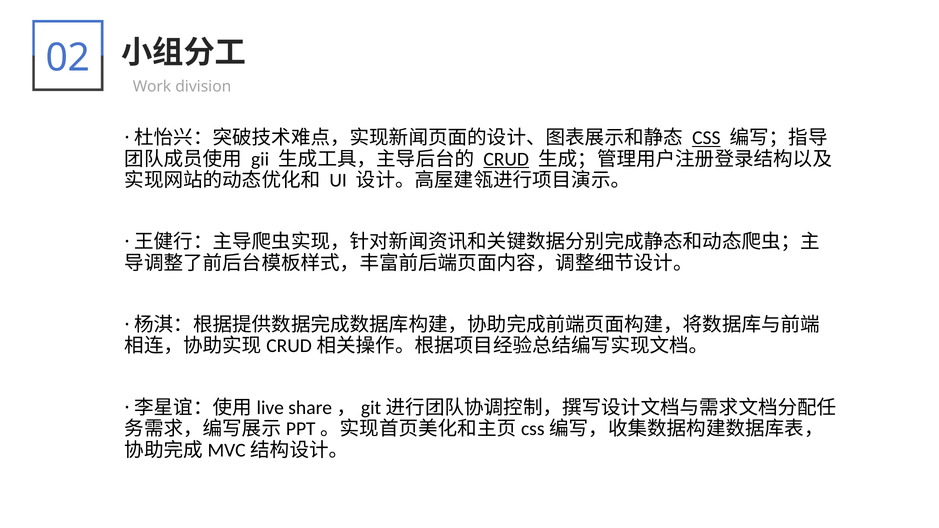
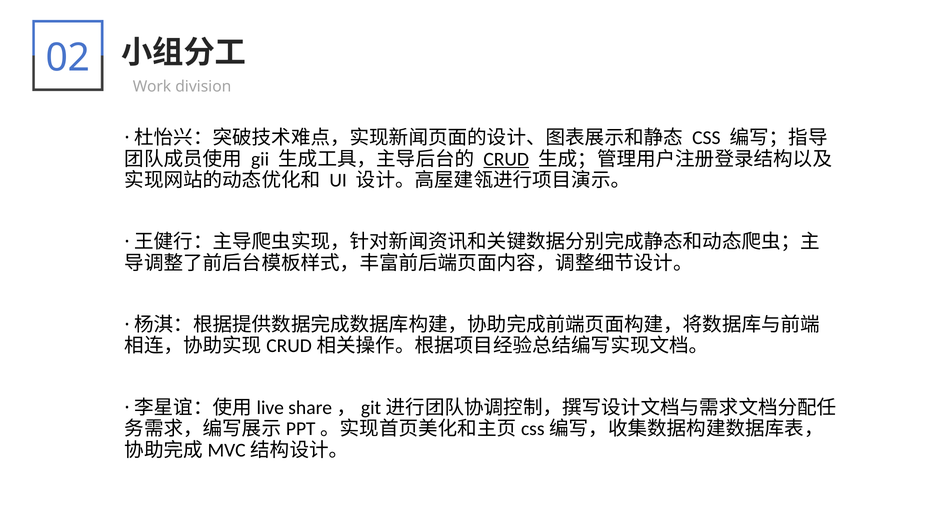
CSS underline: present -> none (706, 138)
